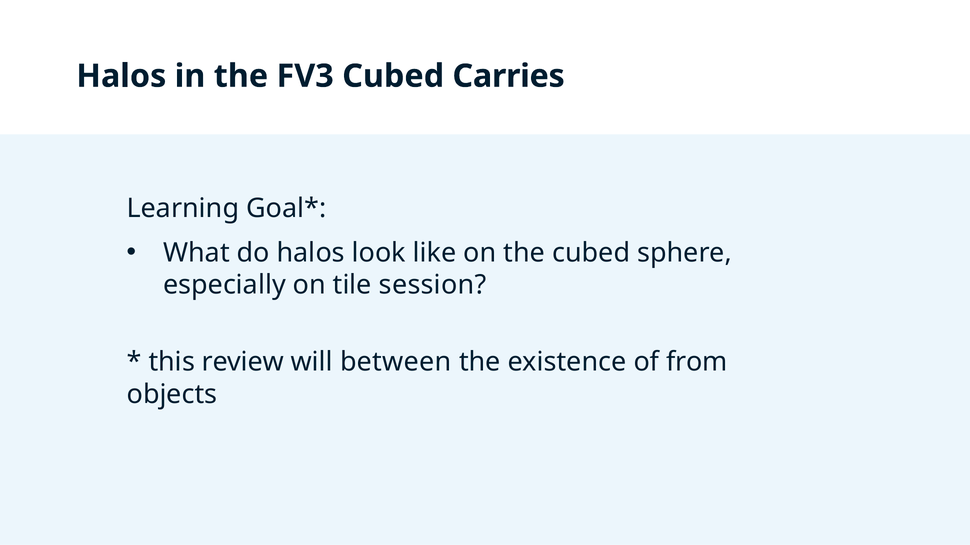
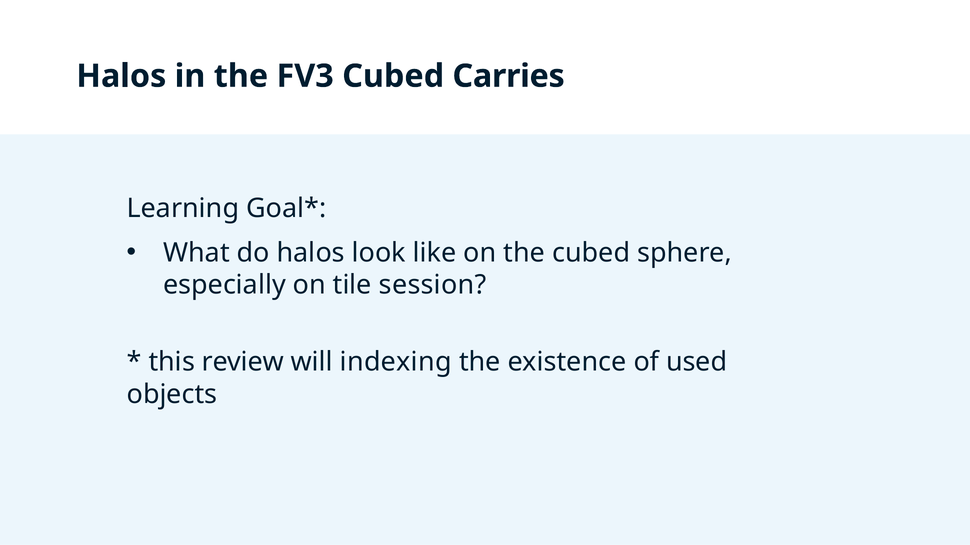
between: between -> indexing (396, 362)
from: from -> used (697, 362)
